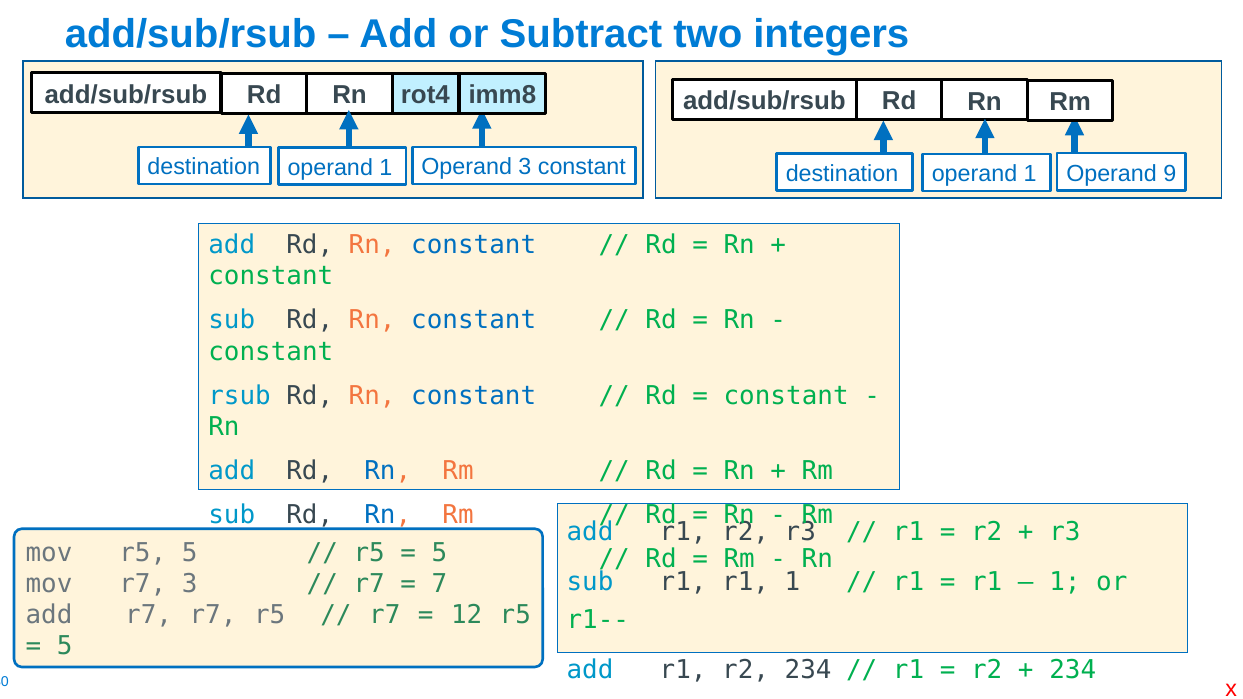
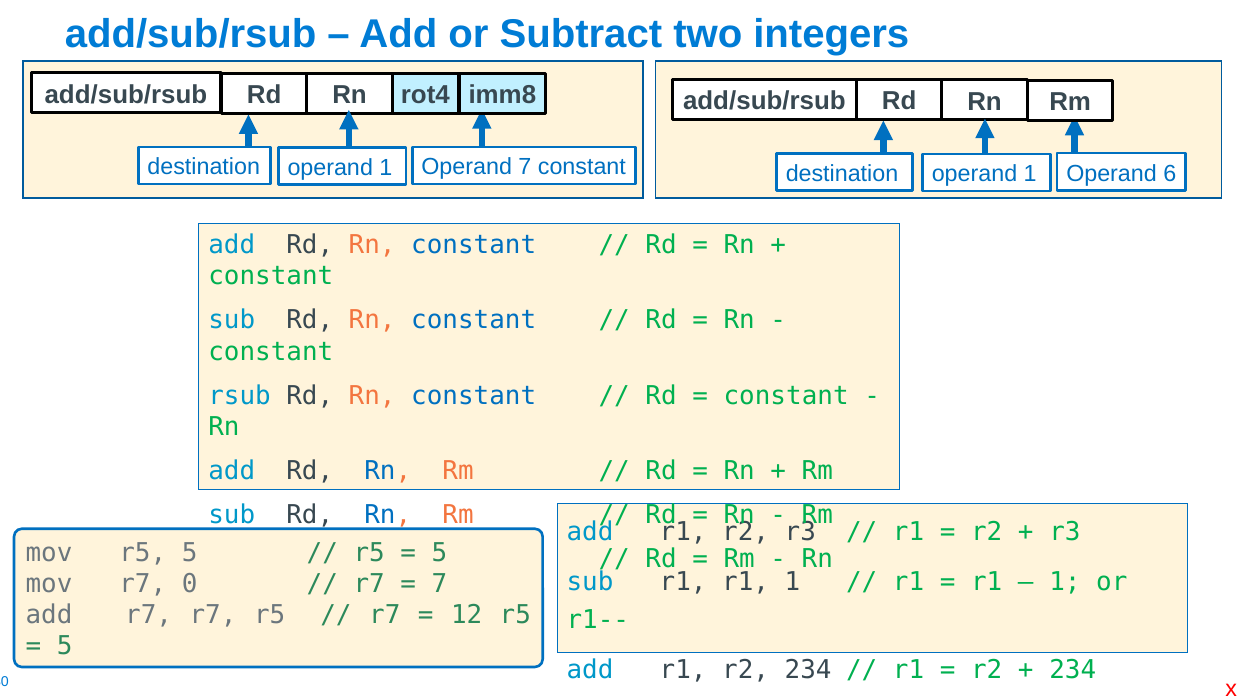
Operand 3: 3 -> 7 (525, 167)
9: 9 -> 6 (1170, 173)
r7 3: 3 -> 0 (190, 584)
